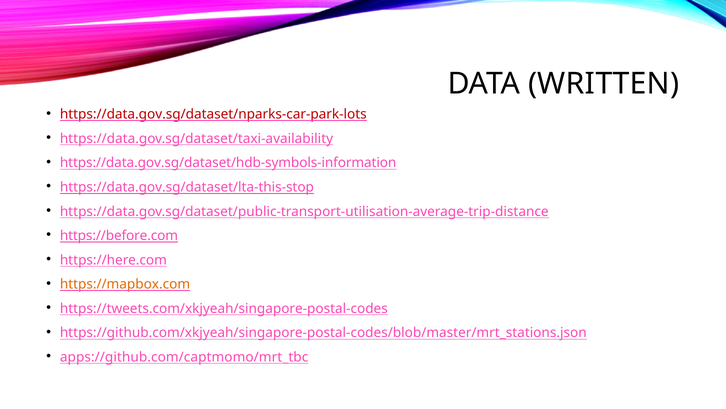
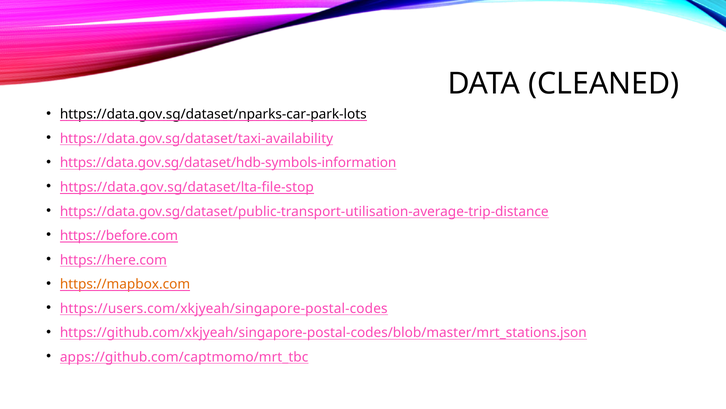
WRITTEN: WRITTEN -> CLEANED (604, 84)
https://data.gov.sg/dataset/nparks-car-park-lots colour: red -> black (213, 114)
https://data.gov.sg/dataset/lta-this-stop: https://data.gov.sg/dataset/lta-this-stop -> https://data.gov.sg/dataset/lta-file-stop (187, 187)
https://tweets.com/xkjyeah/singapore-postal-codes: https://tweets.com/xkjyeah/singapore-postal-codes -> https://users.com/xkjyeah/singapore-postal-codes (224, 308)
